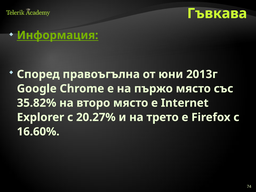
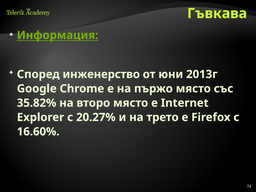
правоъгълна: правоъгълна -> инженерство (101, 74)
